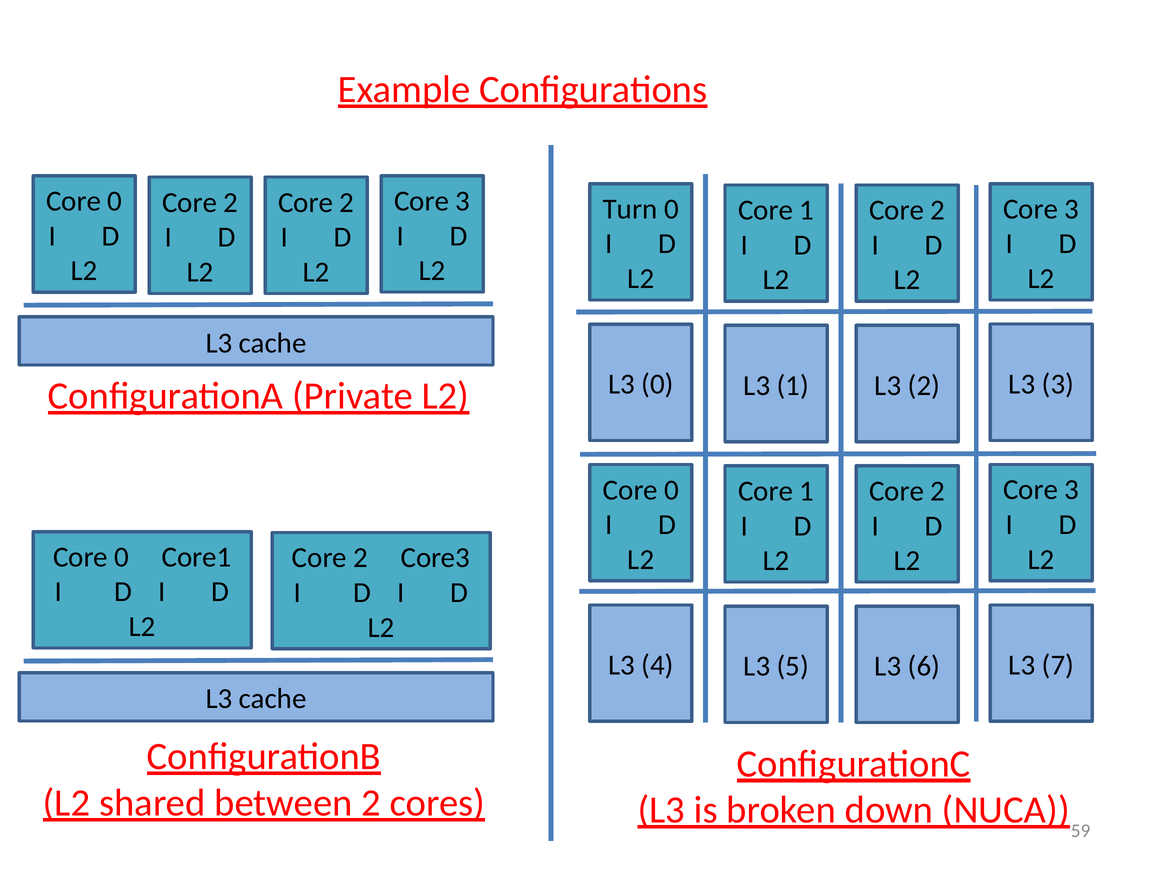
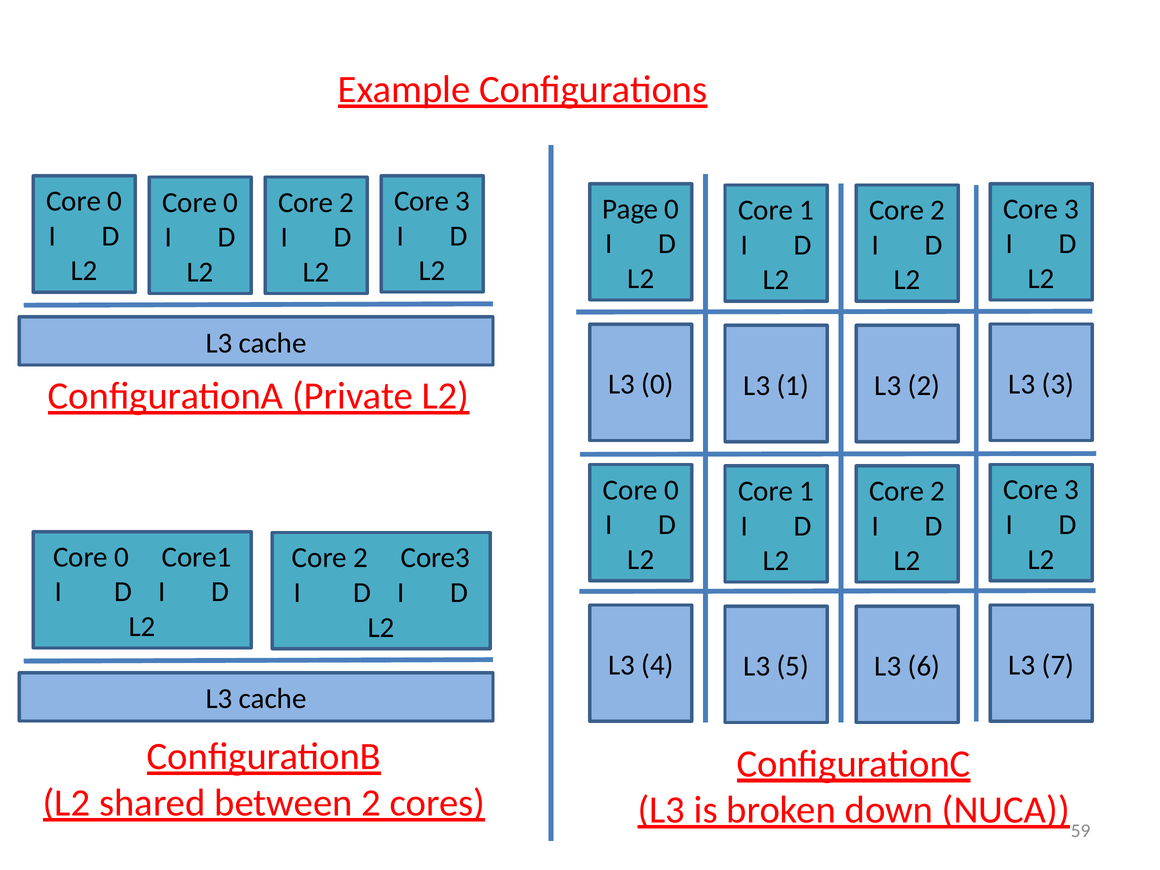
2: 2 -> 0 (231, 202)
Turn: Turn -> Page (630, 209)
